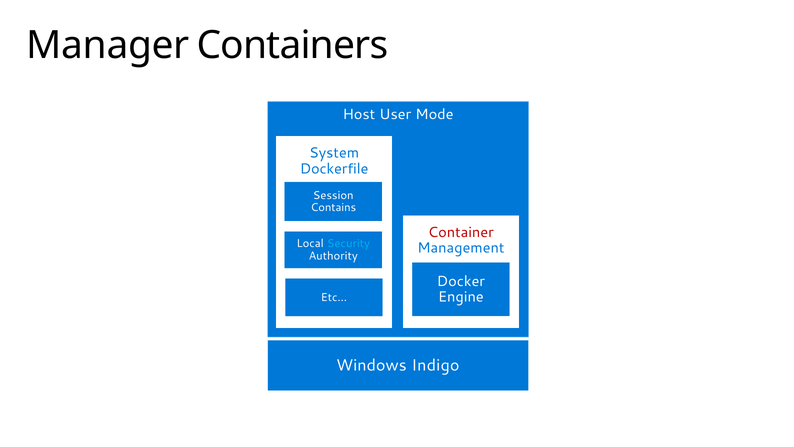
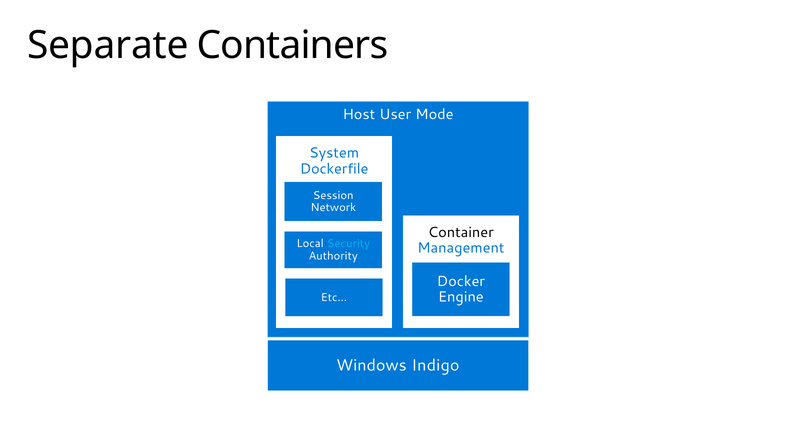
Manager: Manager -> Separate (108, 46)
Contains: Contains -> Network (333, 207)
Container colour: red -> black (461, 232)
